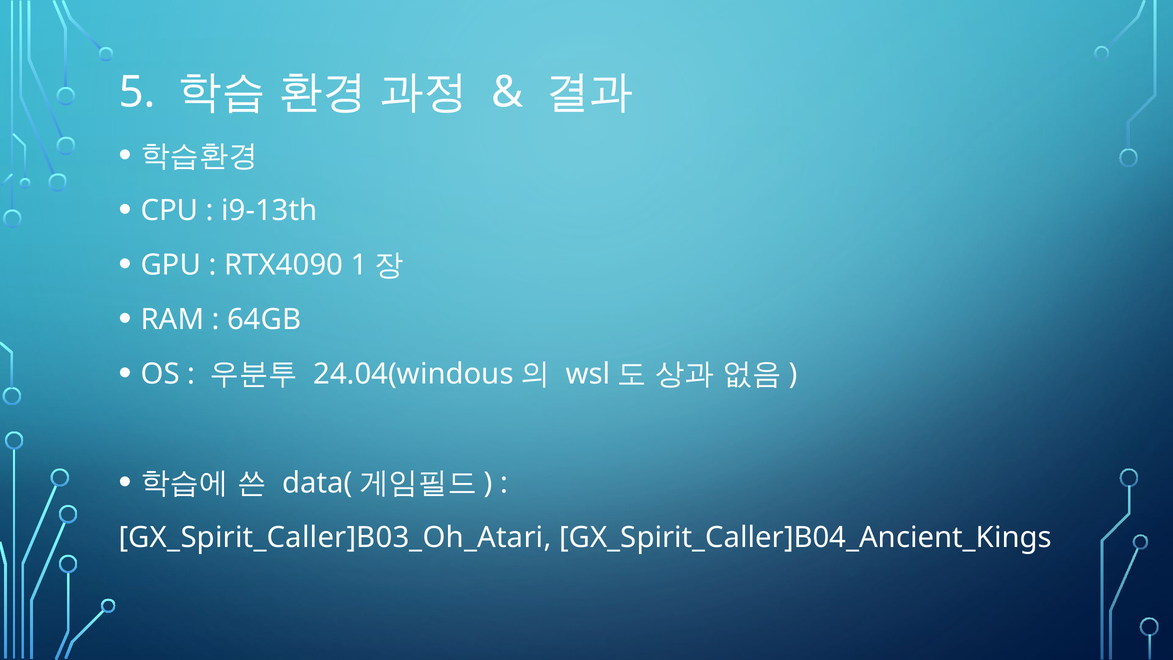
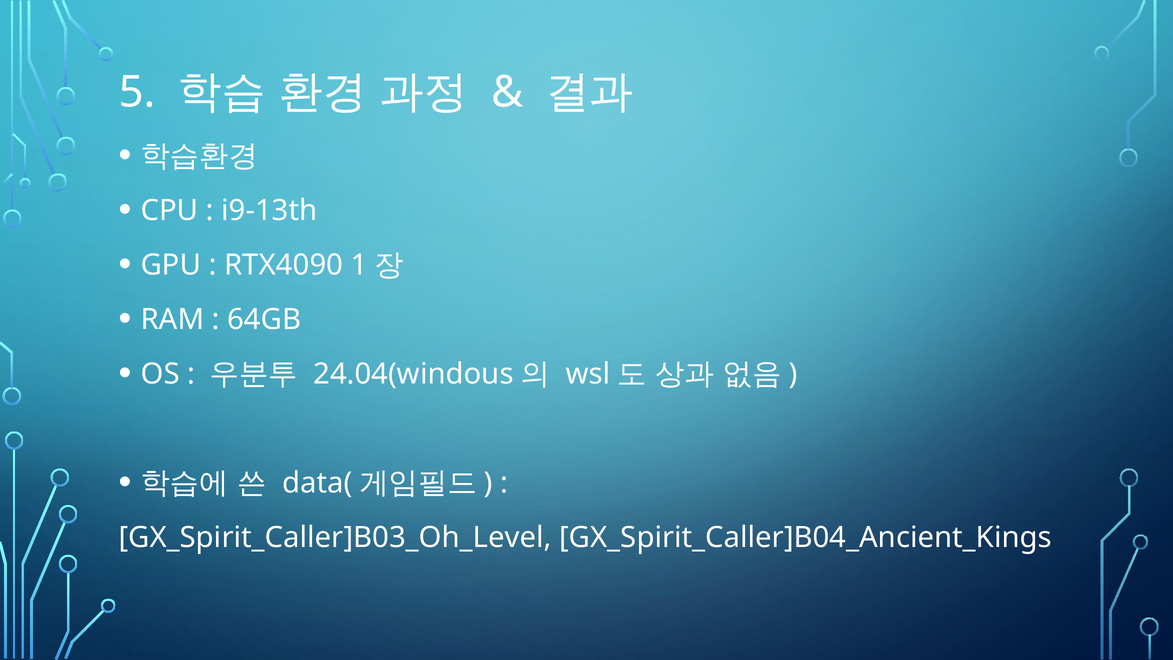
GX_Spirit_Caller]B03_Oh_Atari: GX_Spirit_Caller]B03_Oh_Atari -> GX_Spirit_Caller]B03_Oh_Level (335, 537)
